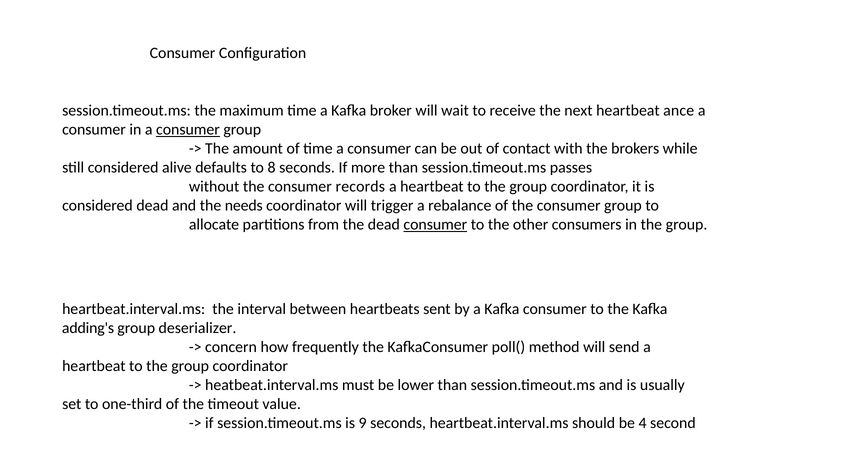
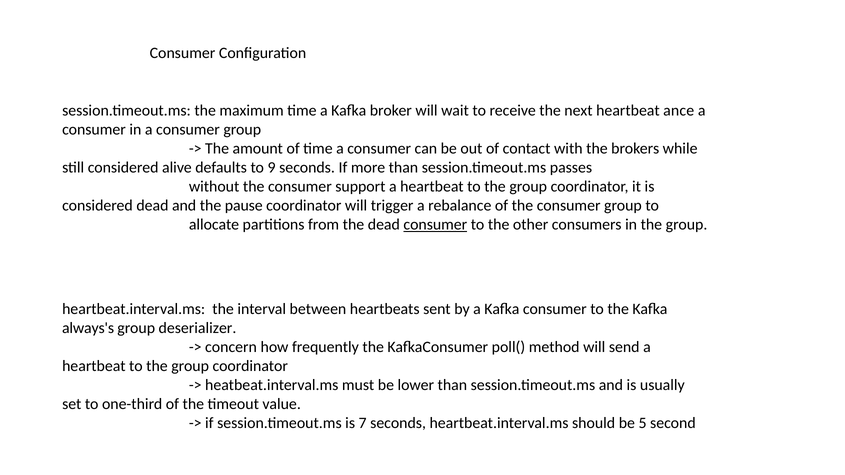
consumer underline: present -> none (188, 130)
8: 8 -> 9 (272, 168)
records: records -> support (360, 187)
needs: needs -> pause (244, 206)
adding's: adding's -> always's (88, 328)
9: 9 -> 7 (363, 423)
4: 4 -> 5 (643, 423)
